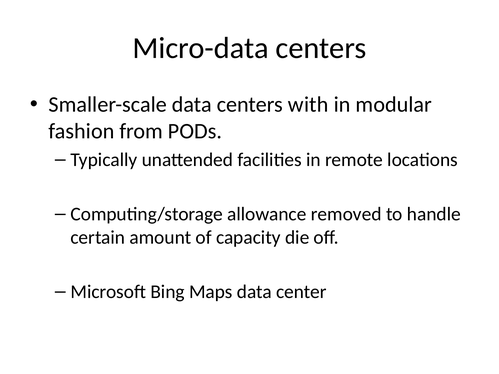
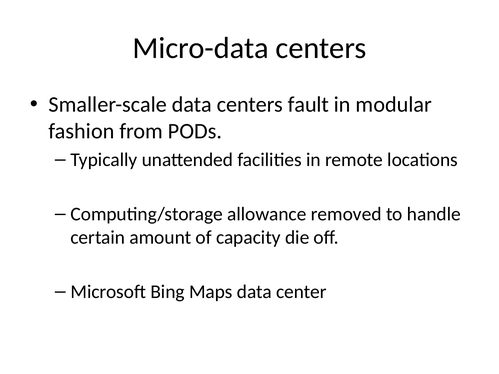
with: with -> fault (308, 105)
